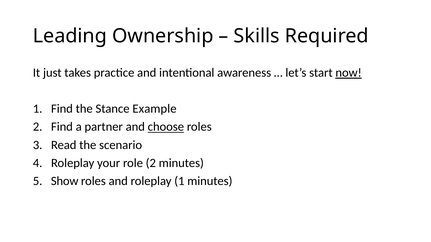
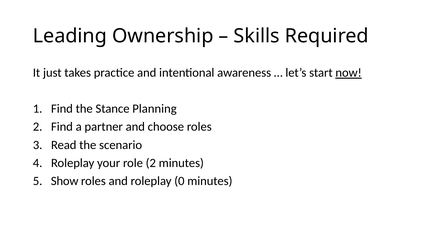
Example: Example -> Planning (155, 109)
choose underline: present -> none (166, 127)
roleplay 1: 1 -> 0 (179, 181)
